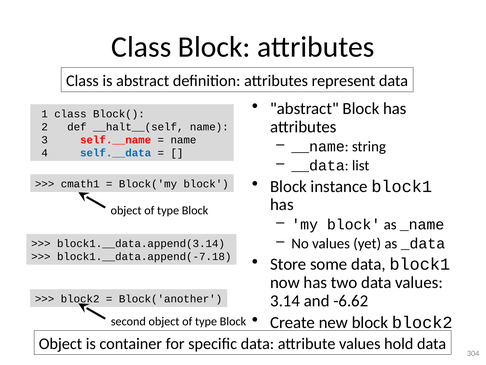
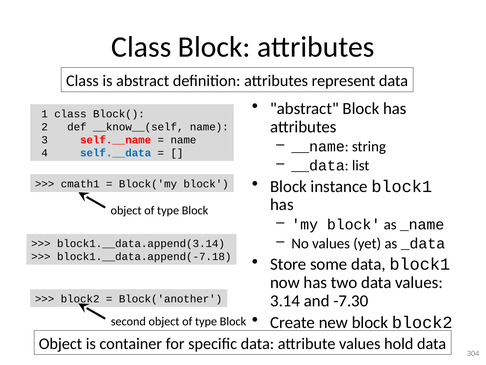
__halt__(self: __halt__(self -> __know__(self (138, 127)
-6.62: -6.62 -> -7.30 (351, 300)
